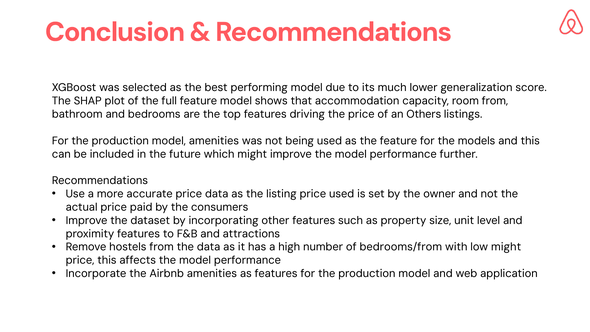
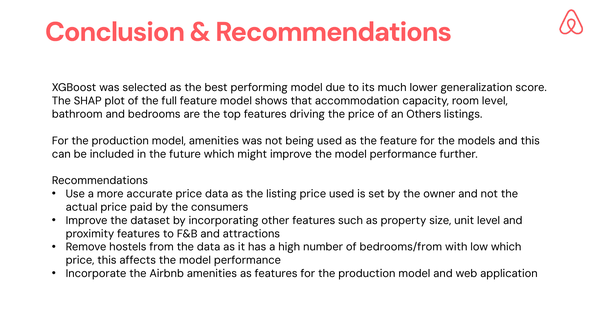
room from: from -> level (495, 101)
low might: might -> which (506, 247)
